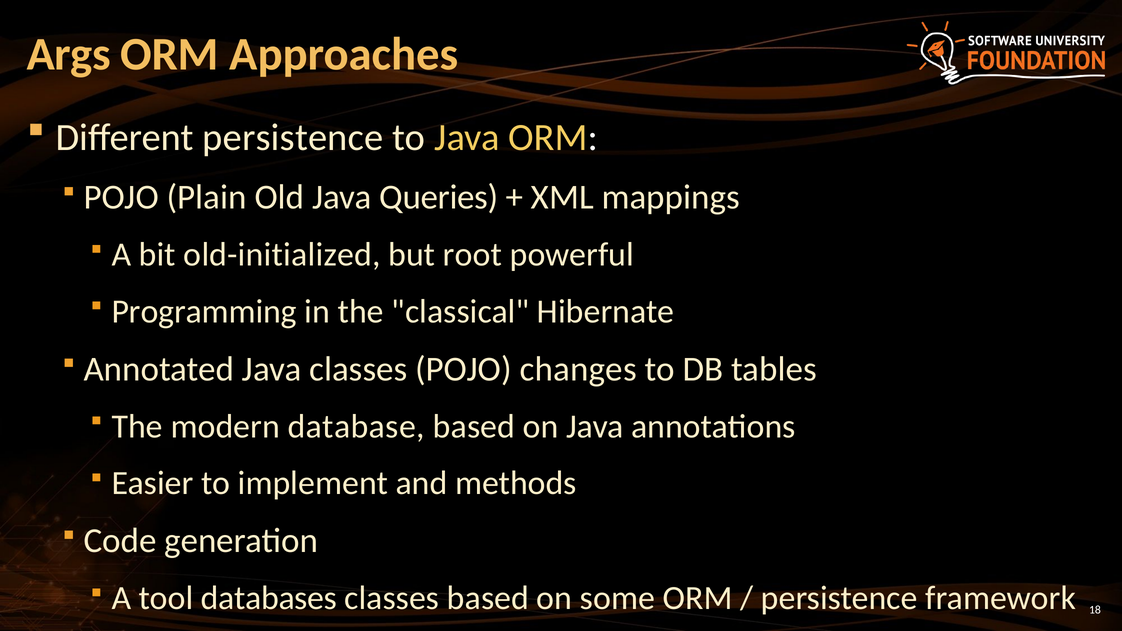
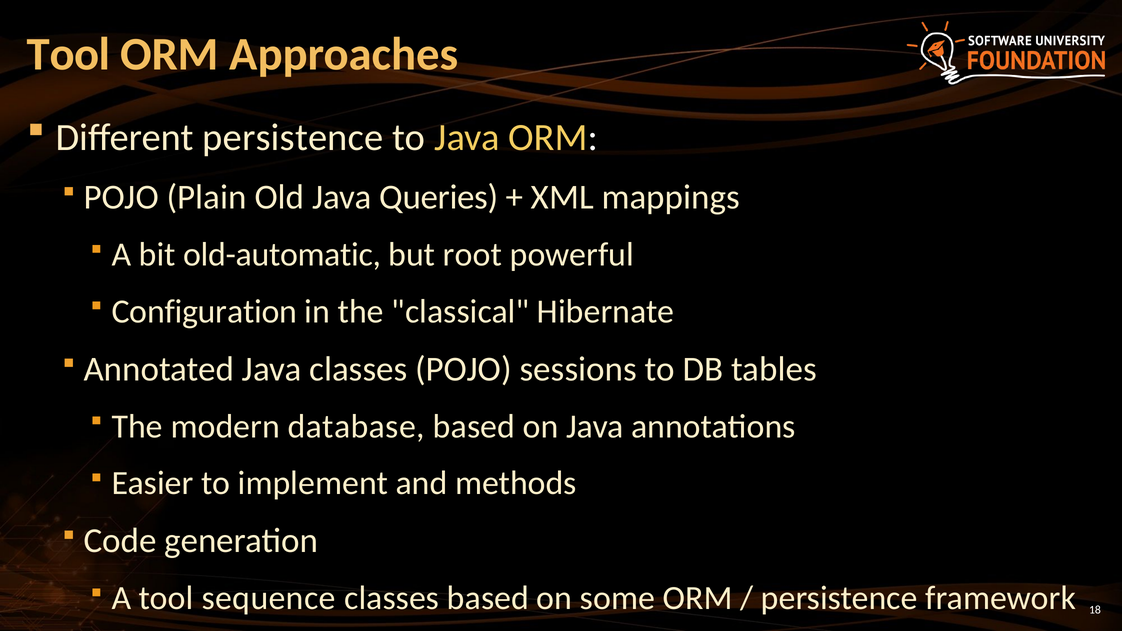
Args: Args -> Tool (69, 55)
old-initialized: old-initialized -> old-automatic (282, 255)
Programming: Programming -> Configuration (204, 312)
changes: changes -> sessions (578, 369)
databases: databases -> sequence (269, 598)
